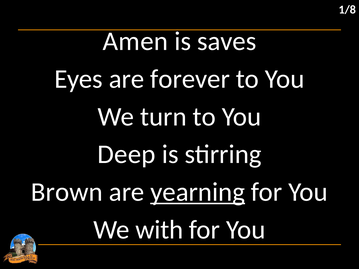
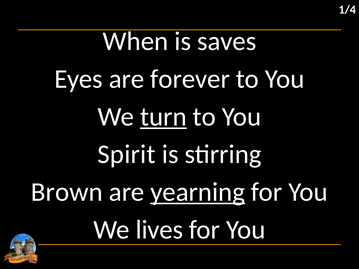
1/8: 1/8 -> 1/4 (347, 10)
Amen: Amen -> When (135, 41)
turn underline: none -> present (163, 117)
Deep: Deep -> Spirit (126, 154)
with: with -> lives (159, 230)
